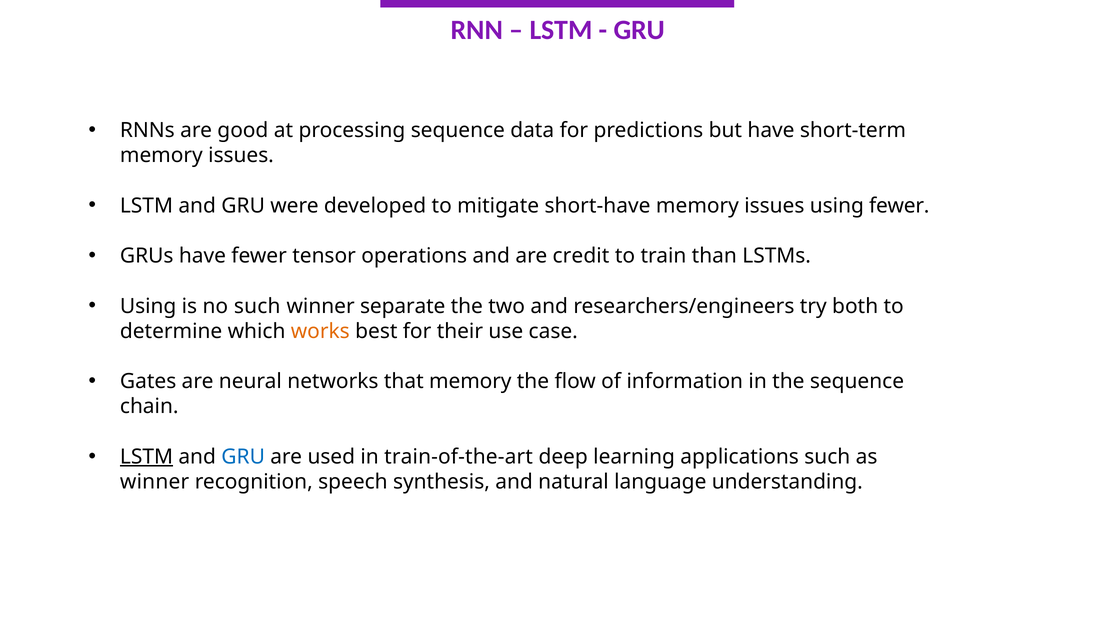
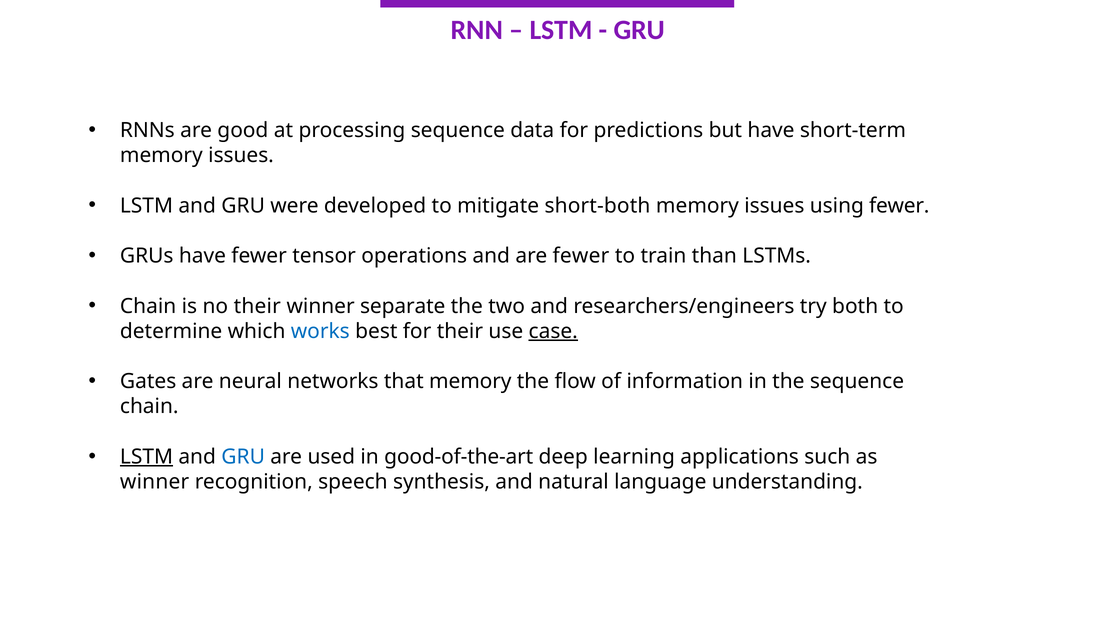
short-have: short-have -> short-both (597, 206)
are credit: credit -> fewer (581, 256)
Using: Using -> Chain (148, 306)
no such: such -> their (257, 306)
works colour: orange -> blue (320, 331)
case underline: none -> present (553, 331)
train-of-the-art: train-of-the-art -> good-of-the-art (459, 457)
